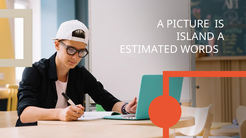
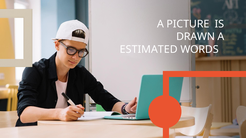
ISLAND: ISLAND -> DRAWN (196, 37)
